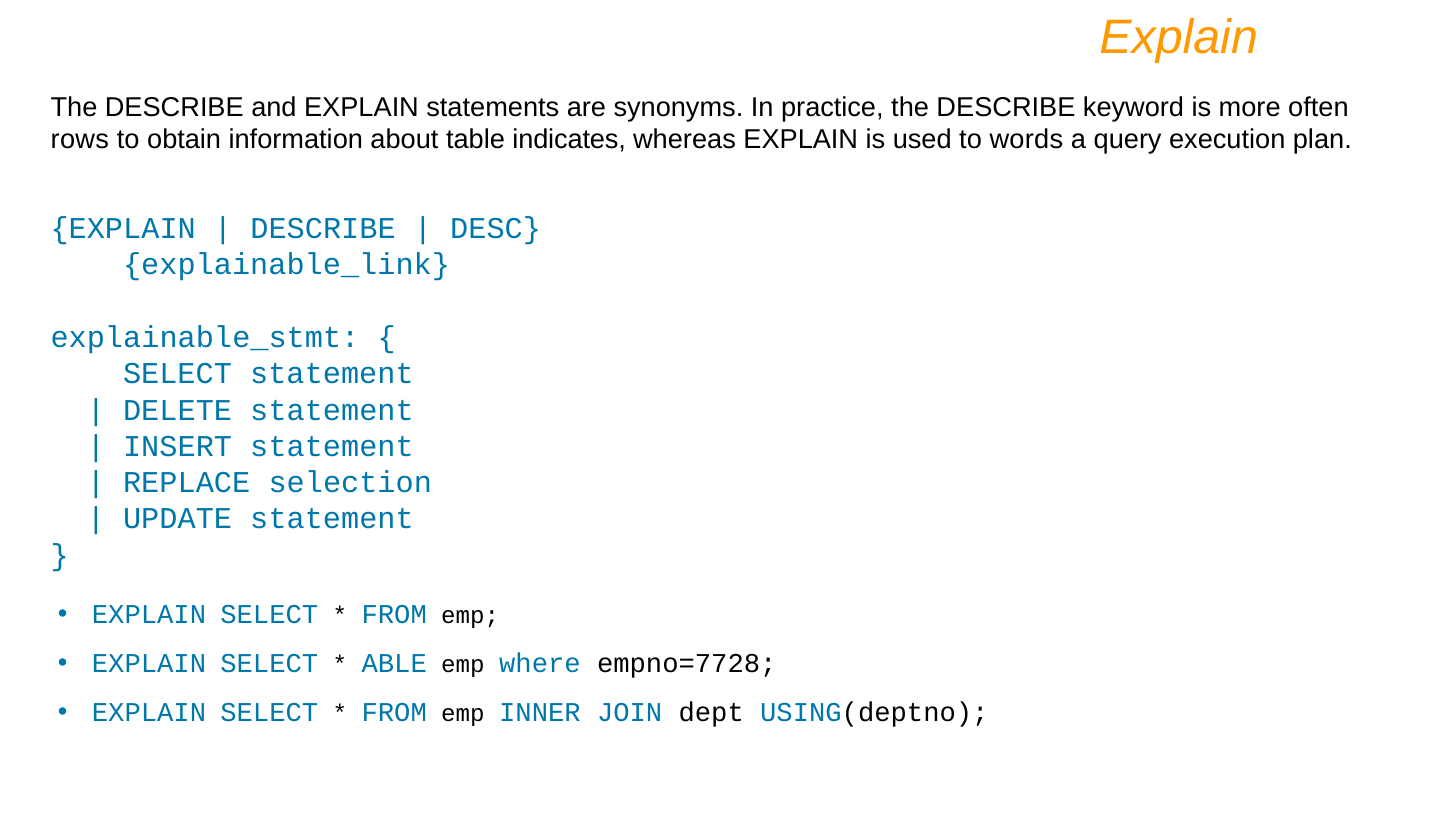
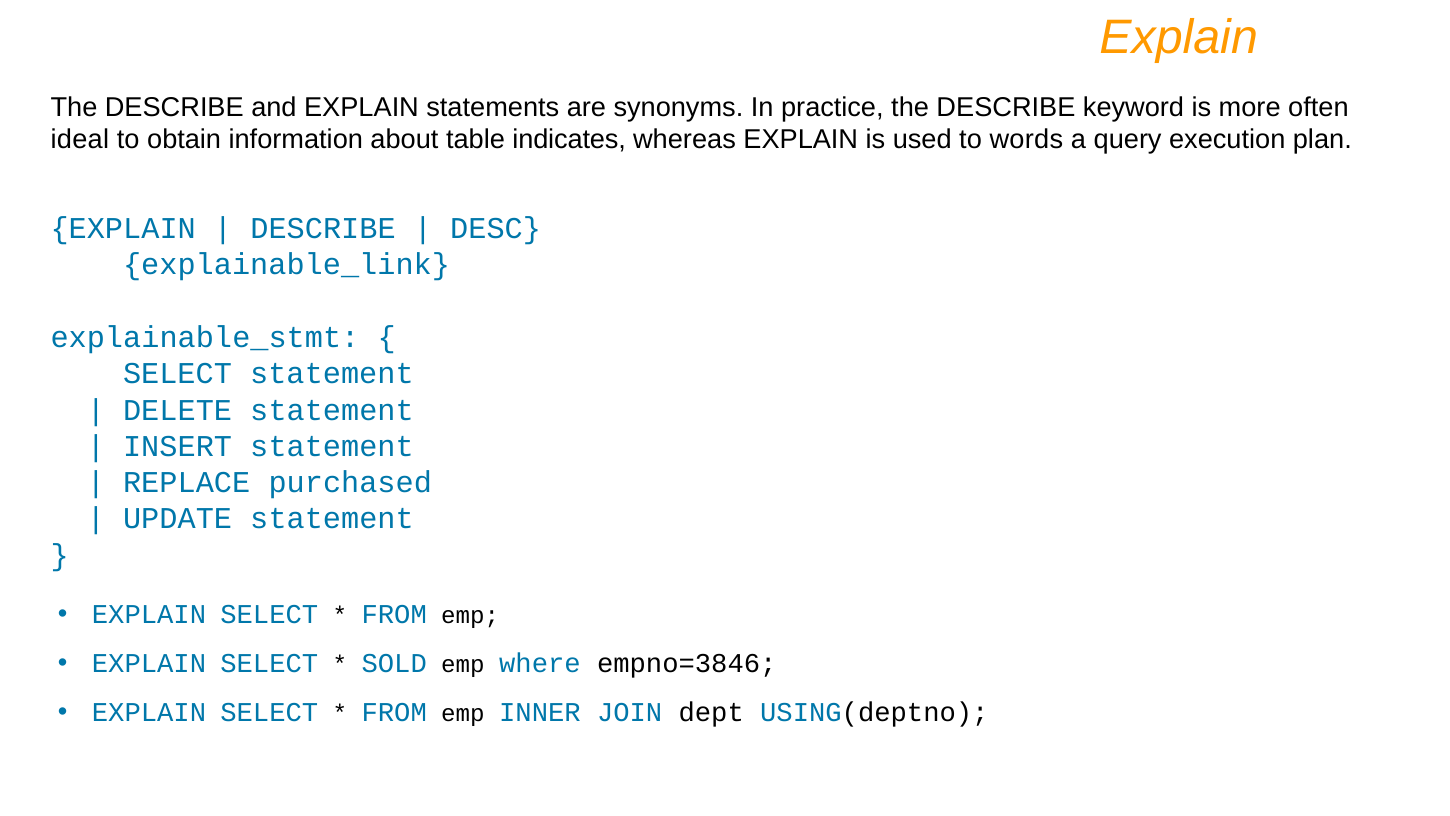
rows: rows -> ideal (80, 140)
selection: selection -> purchased (350, 482)
ABLE: ABLE -> SOLD (394, 664)
empno=7728: empno=7728 -> empno=3846 (687, 664)
